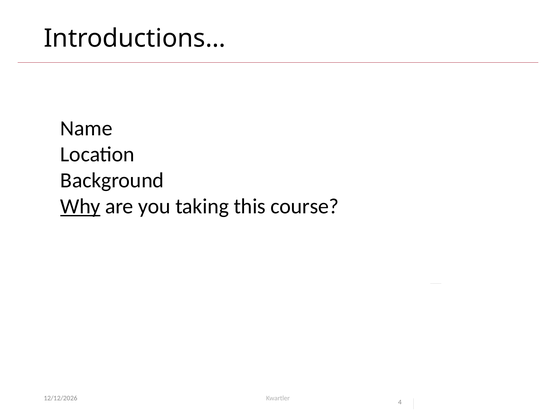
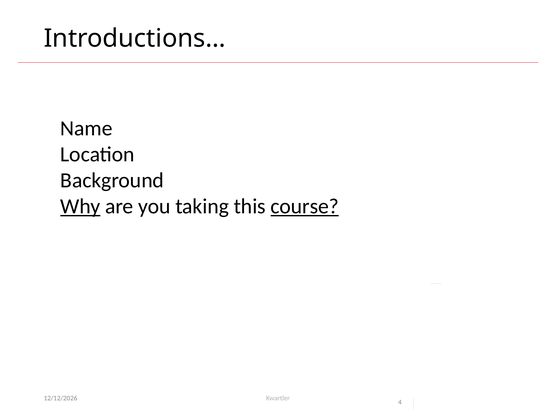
course underline: none -> present (305, 206)
